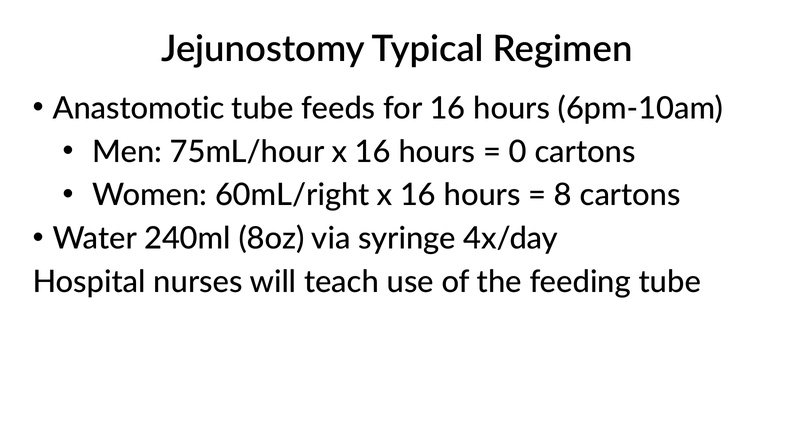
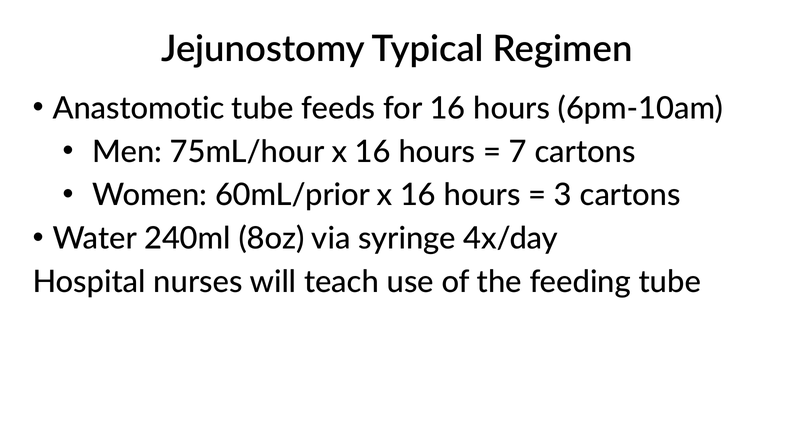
0: 0 -> 7 (518, 152)
60mL/right: 60mL/right -> 60mL/prior (292, 195)
8: 8 -> 3 (563, 195)
